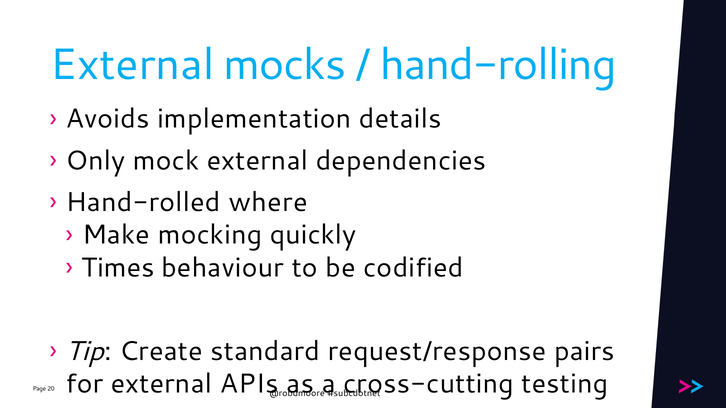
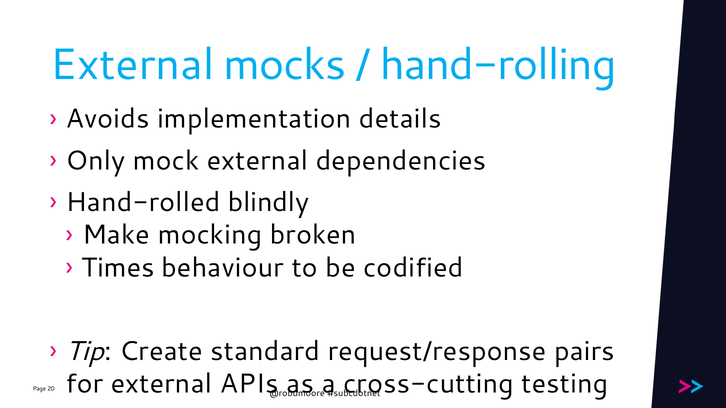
where: where -> blindly (268, 203)
quickly: quickly -> broken (313, 235)
